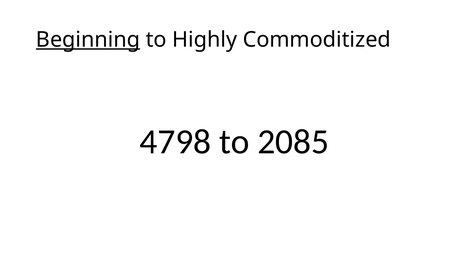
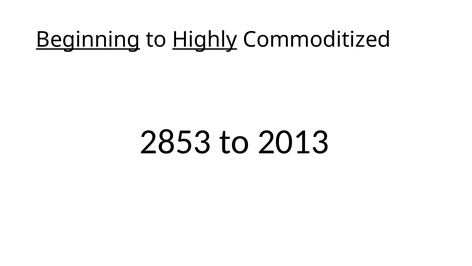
Highly underline: none -> present (205, 40)
4798: 4798 -> 2853 (175, 141)
2085: 2085 -> 2013 (293, 141)
